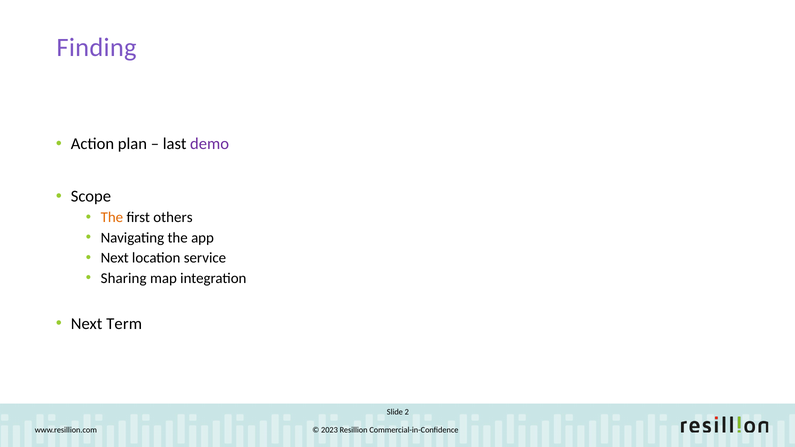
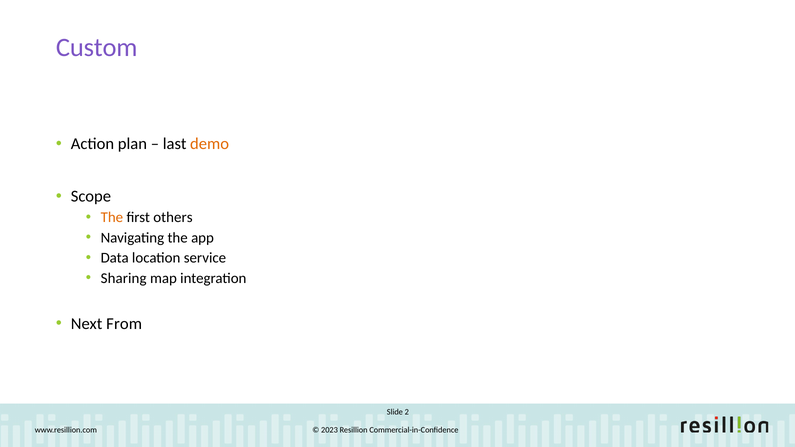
Finding: Finding -> Custom (97, 48)
demo colour: purple -> orange (210, 144)
Next: Next -> Data (115, 258)
Term: Term -> From (124, 324)
